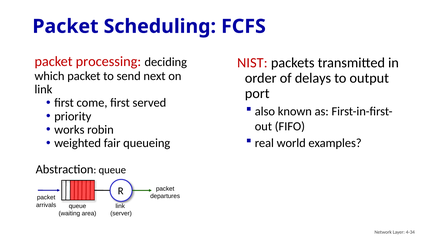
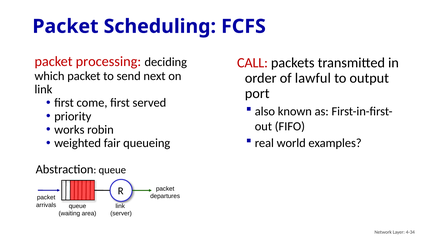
NIST: NIST -> CALL (252, 63)
delays: delays -> lawful (313, 78)
